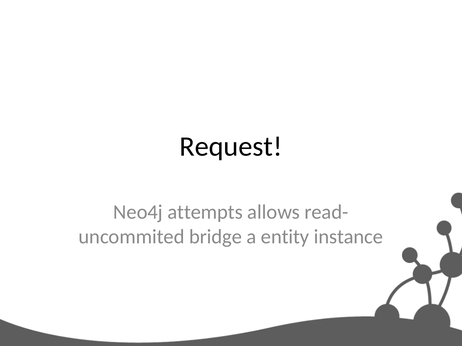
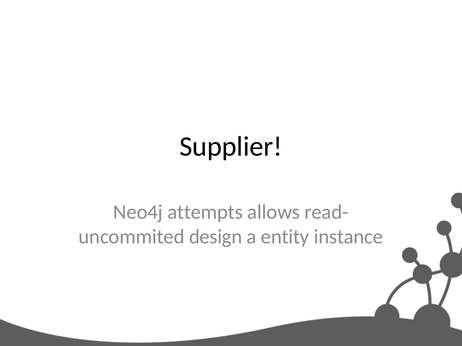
Request: Request -> Supplier (231, 147)
bridge: bridge -> design (216, 237)
